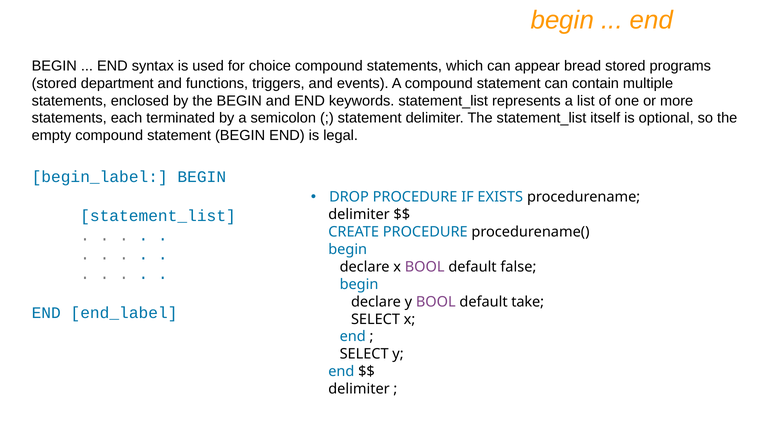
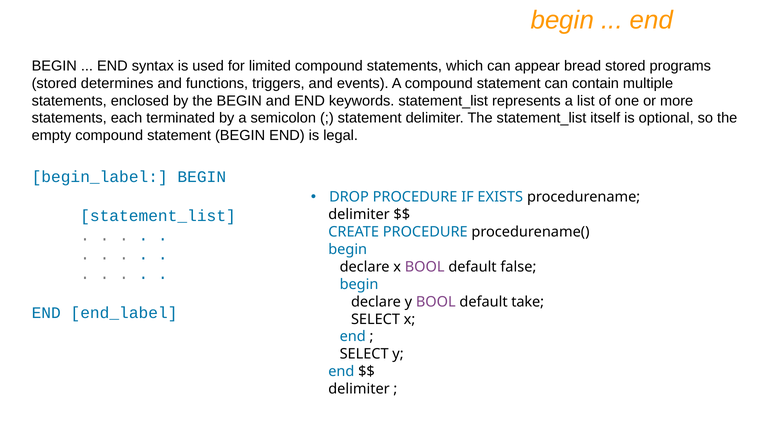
choice: choice -> limited (270, 66)
department: department -> determines (117, 83)
